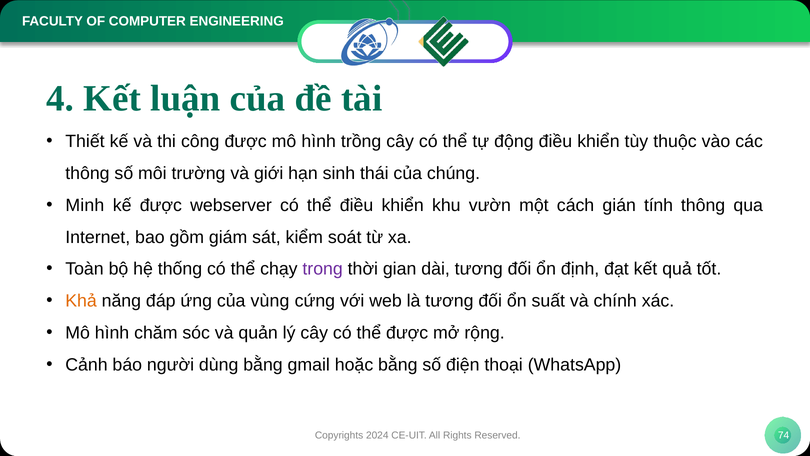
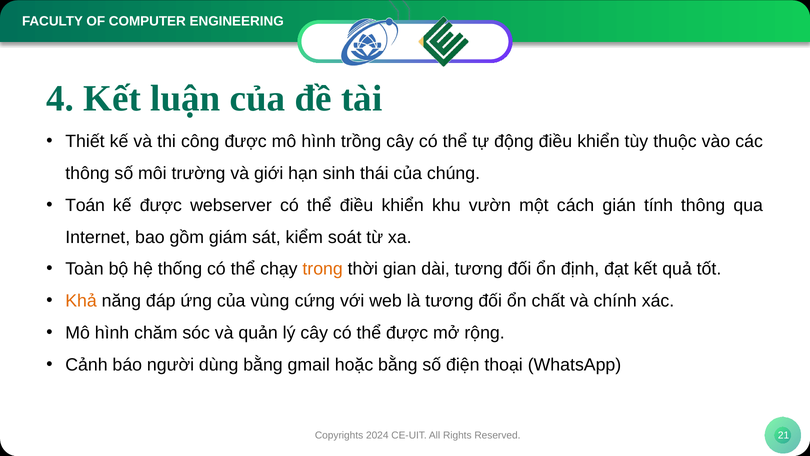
Minh: Minh -> Toán (85, 205)
trong colour: purple -> orange (323, 269)
suất: suất -> chất (548, 301)
74: 74 -> 21 (784, 435)
